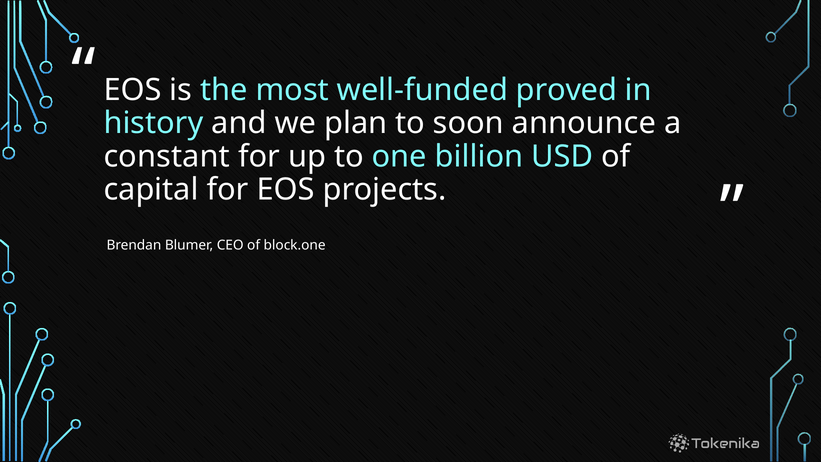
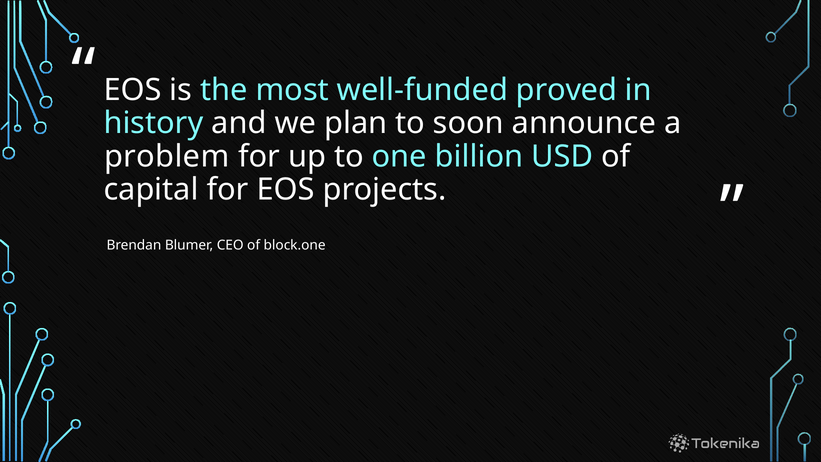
constant: constant -> problem (167, 156)
